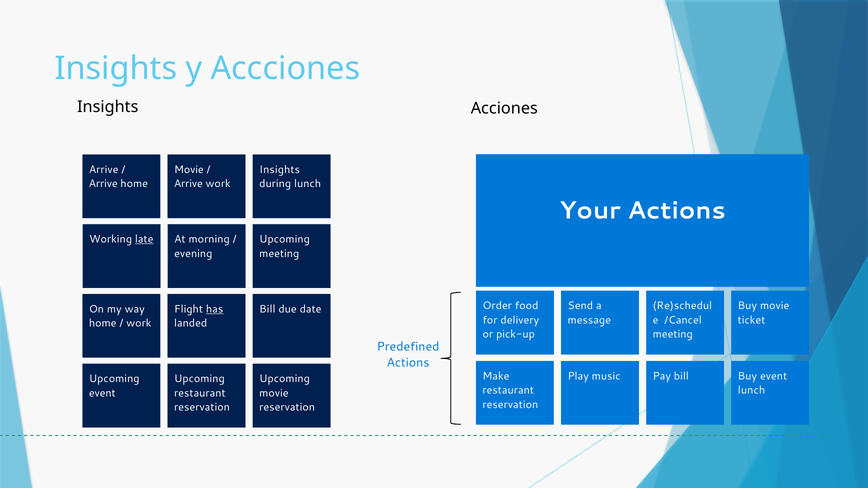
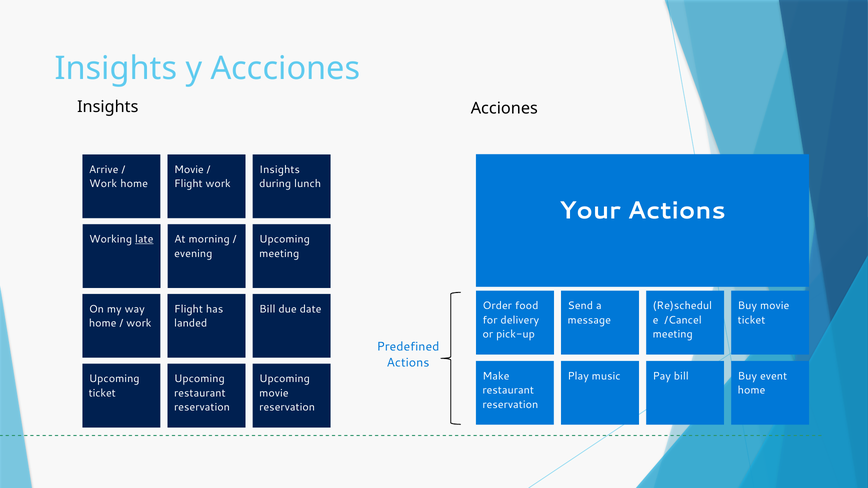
Arrive: Arrive -> Work (103, 184)
Arrive: Arrive -> Flight (188, 184)
has underline: present -> none (215, 309)
lunch: lunch -> home (752, 390)
event: event -> ticket (102, 393)
